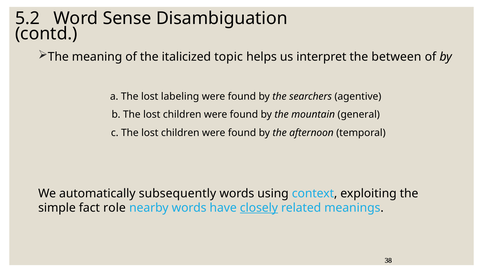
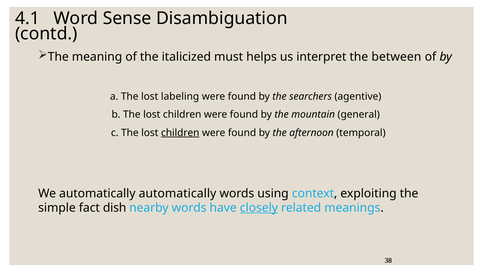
5.2: 5.2 -> 4.1 (27, 18)
topic: topic -> must (229, 57)
children underline: none -> present (180, 133)
automatically subsequently: subsequently -> automatically (177, 193)
role: role -> dish (115, 208)
